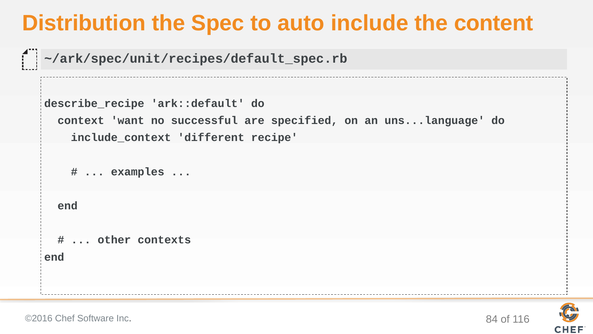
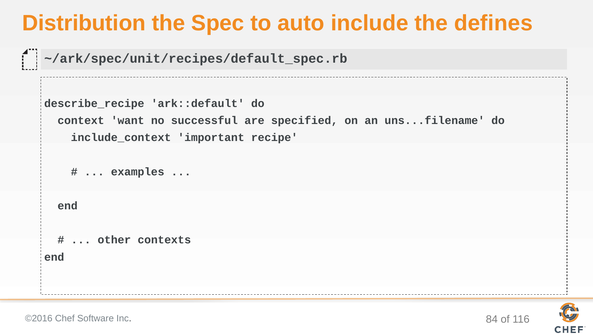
content: content -> defines (493, 23)
uns...language: uns...language -> uns...filename (435, 120)
different: different -> important (211, 137)
